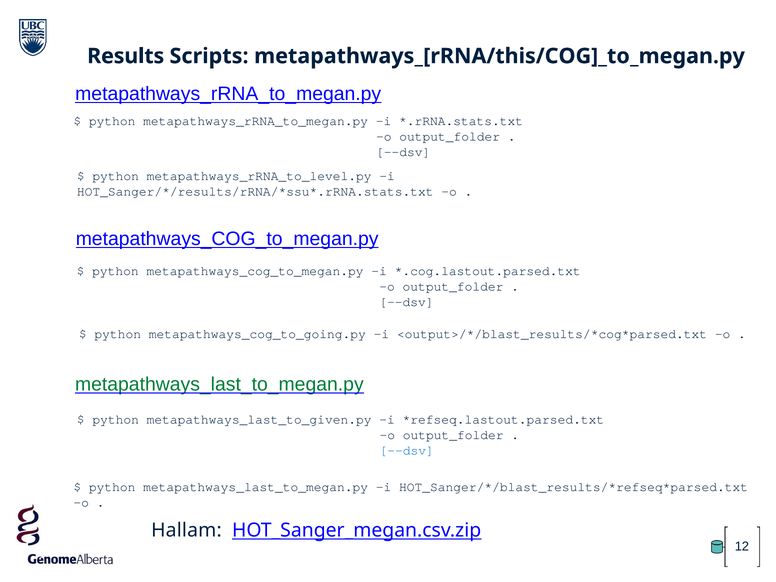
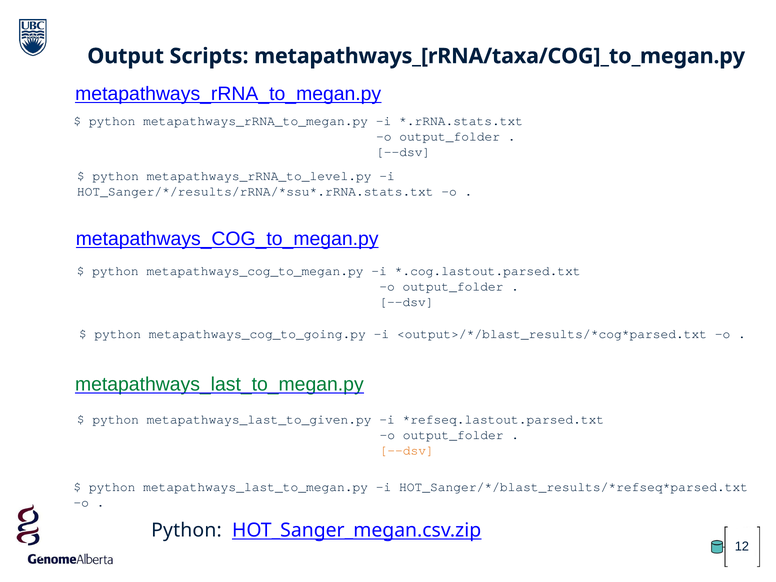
Results: Results -> Output (126, 56)
metapathways_[rRNA/this/COG]_to_megan.py: metapathways_[rRNA/this/COG]_to_megan.py -> metapathways_[rRNA/taxa/COG]_to_megan.py (500, 56)
--dsv colour: blue -> orange (407, 451)
Hallam: Hallam -> Python (186, 530)
